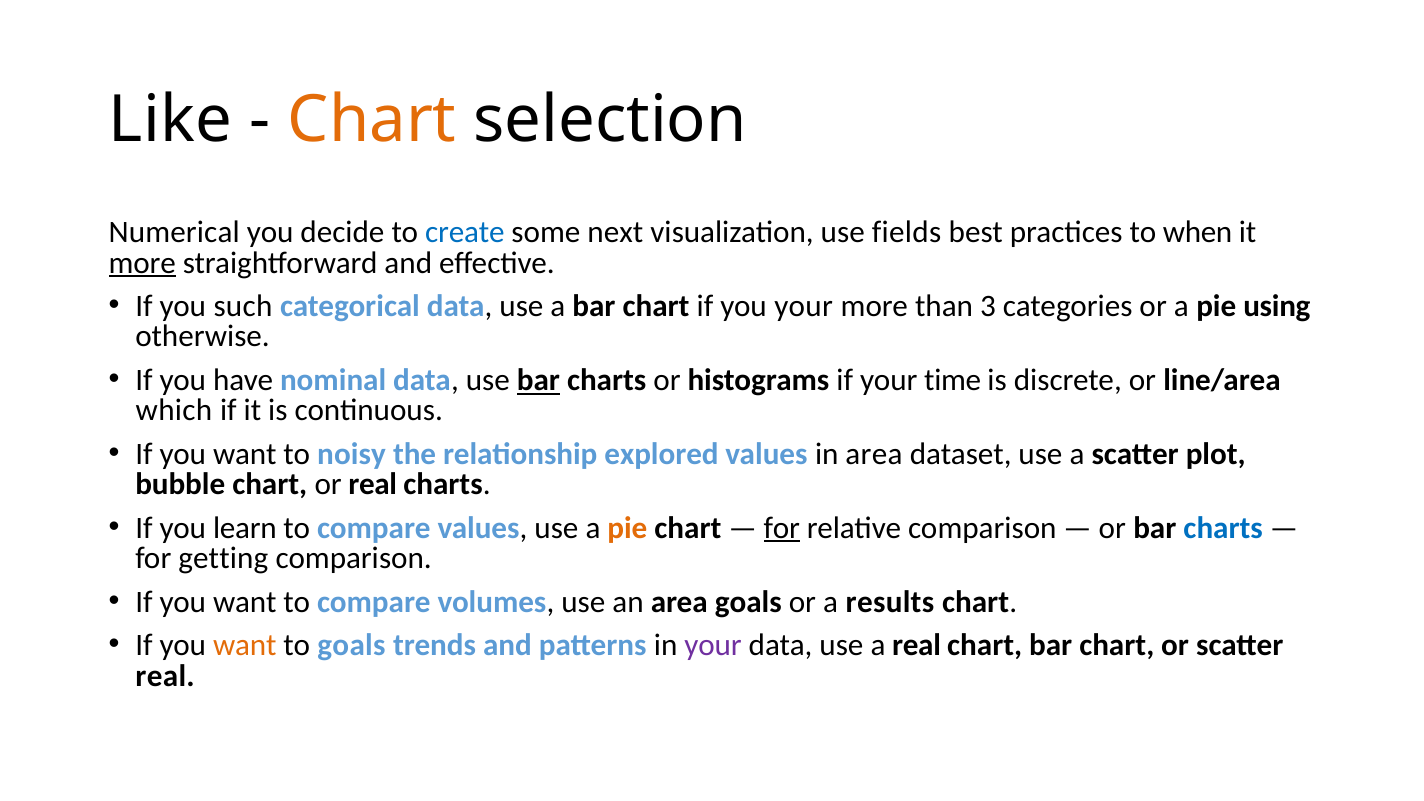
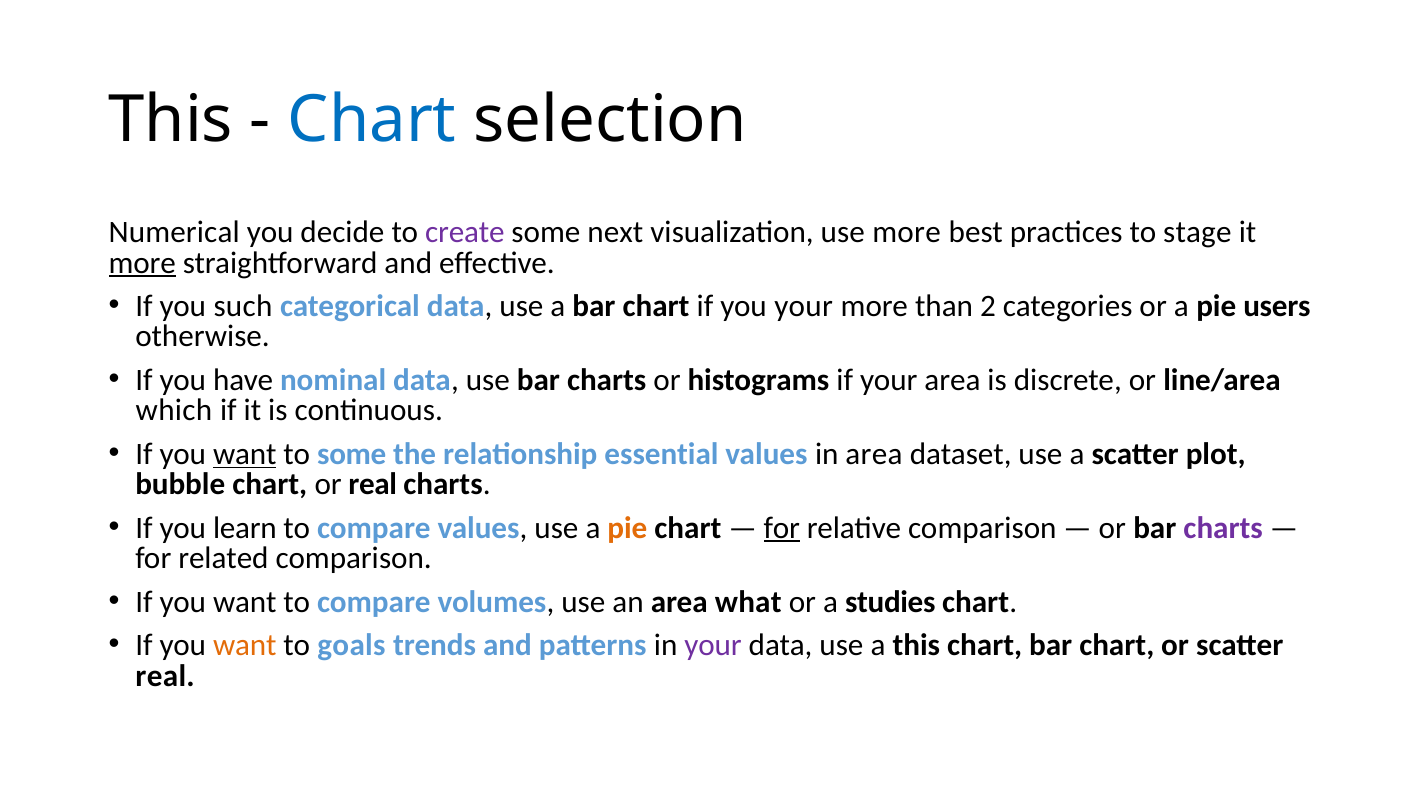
Like: Like -> This (171, 120)
Chart colour: orange -> blue (372, 120)
create colour: blue -> purple (465, 232)
use fields: fields -> more (907, 232)
when: when -> stage (1197, 232)
3: 3 -> 2 (988, 306)
using: using -> users (1277, 306)
bar underline: present -> none (538, 380)
your time: time -> area (953, 380)
want underline: none -> present (245, 454)
to noisy: noisy -> some (352, 454)
explored: explored -> essential (662, 454)
charts colour: blue -> purple (1223, 528)
getting: getting -> related (223, 558)
area goals: goals -> what (748, 602)
results: results -> studies (890, 602)
a real: real -> this (916, 645)
